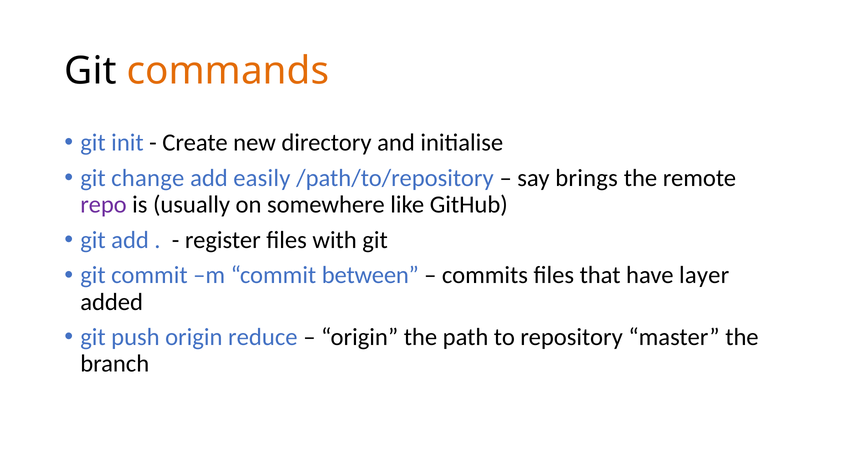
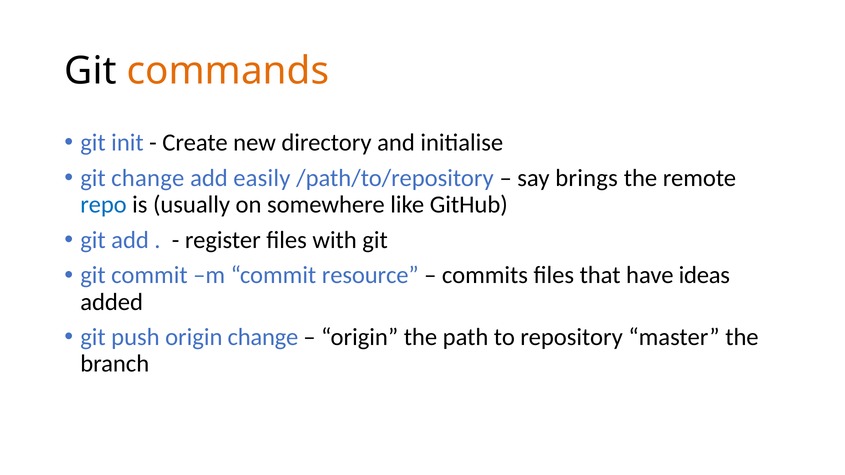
repo colour: purple -> blue (103, 205)
between: between -> resource (370, 276)
layer: layer -> ideas (704, 276)
origin reduce: reduce -> change (263, 337)
